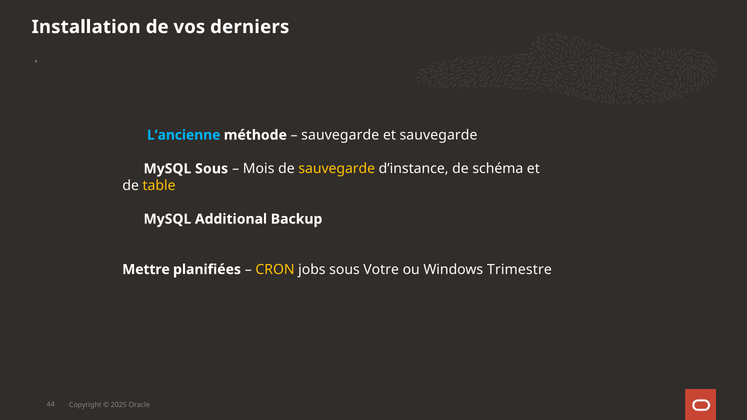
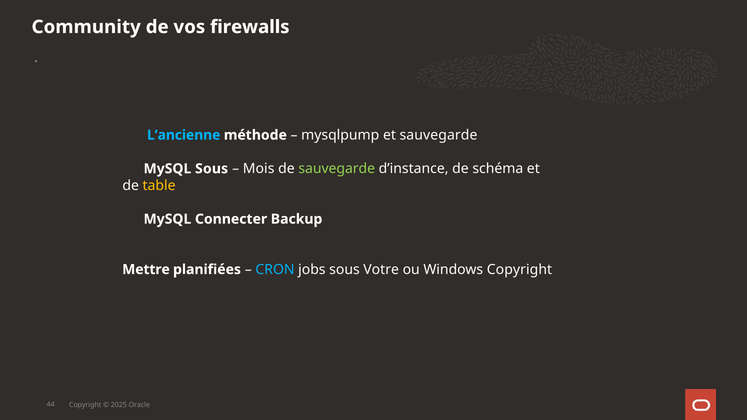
Installation: Installation -> Community (86, 27)
derniers: derniers -> firewalls (250, 27)
sauvegarde: sauvegarde -> mysqlpump (340, 135)
sauvegarde colour: yellow -> light green (337, 169)
Additional: Additional -> Connecter (231, 219)
CRON colour: yellow -> light blue (275, 270)
Windows Trimestre: Trimestre -> Copyright (519, 270)
